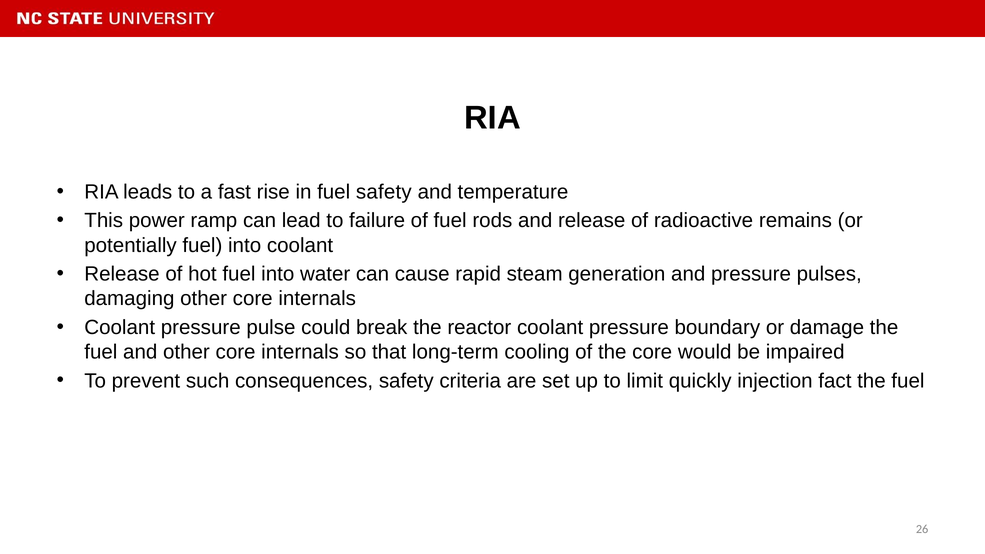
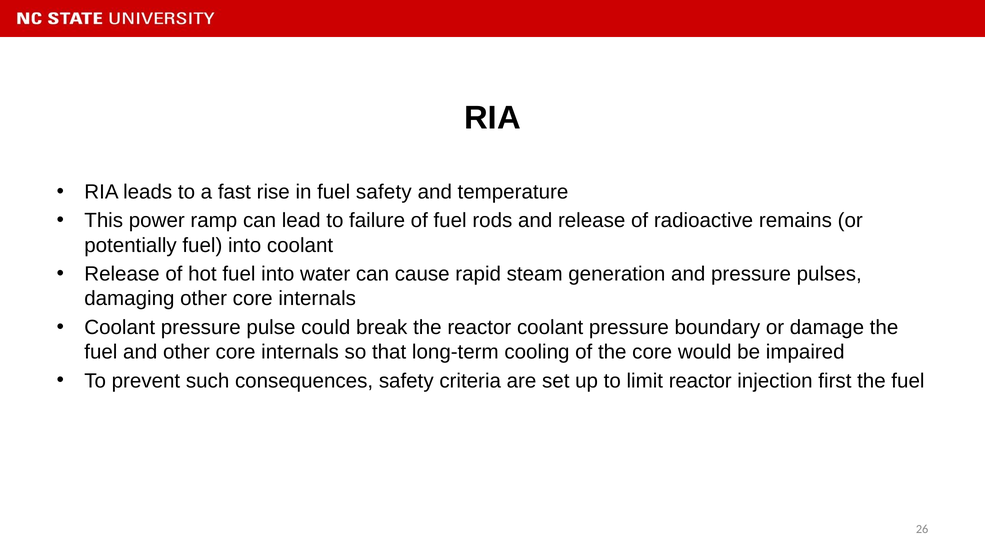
limit quickly: quickly -> reactor (700, 381)
fact: fact -> first (835, 381)
